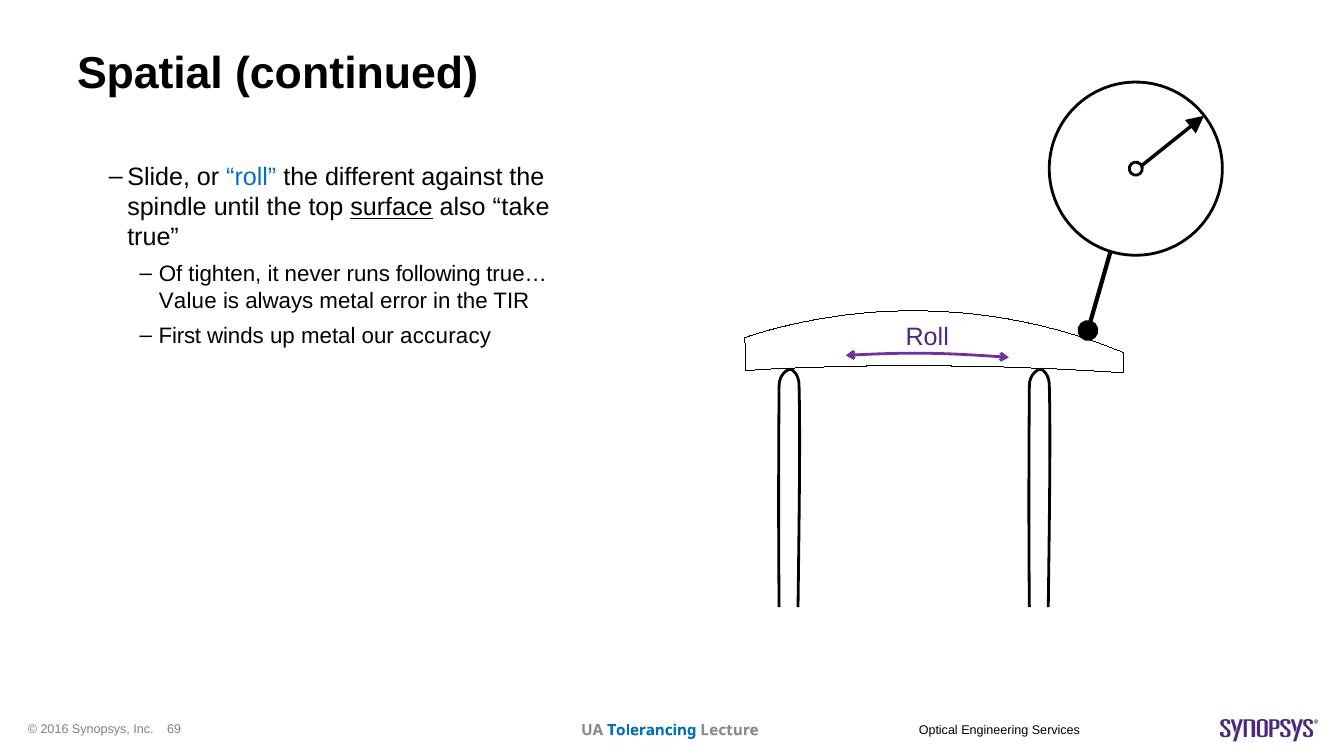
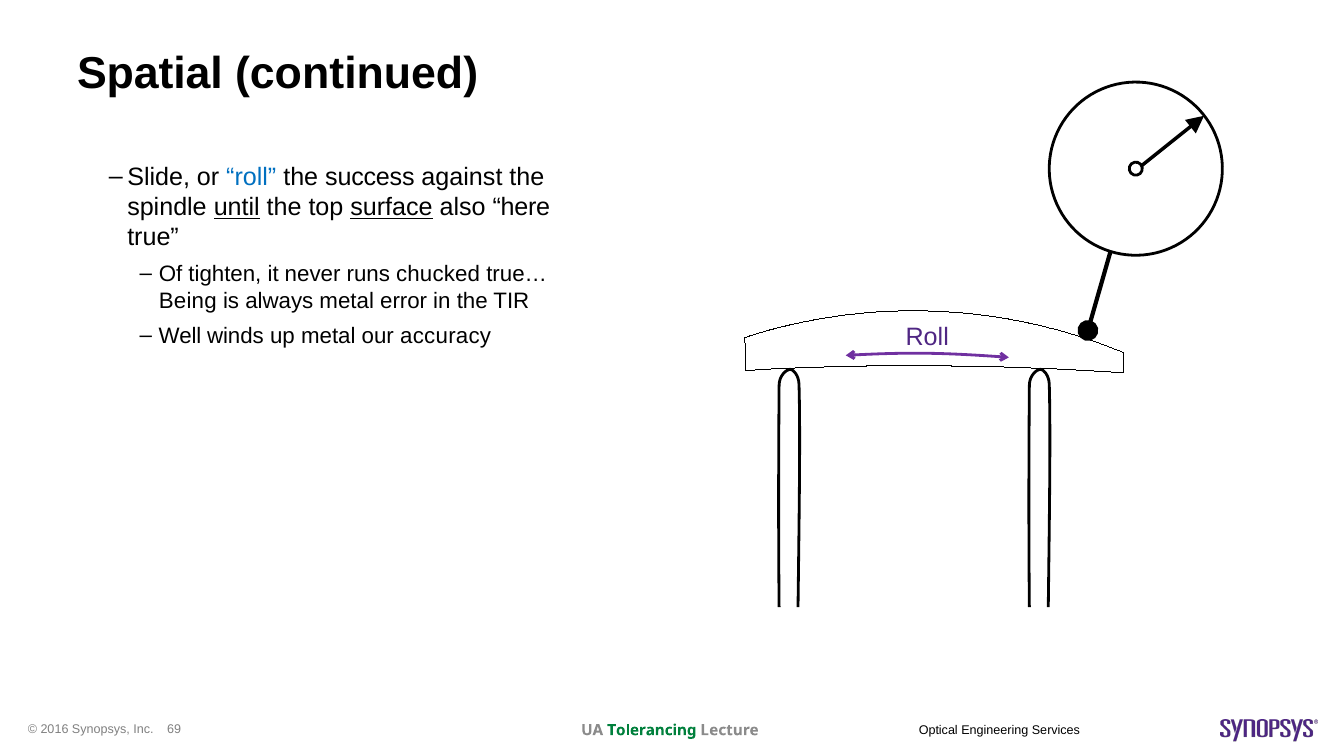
different: different -> success (370, 177)
until underline: none -> present (237, 207)
take: take -> here (521, 207)
following: following -> chucked (438, 274)
Value: Value -> Being (188, 301)
First: First -> Well (180, 336)
Tolerancing colour: blue -> green (652, 730)
